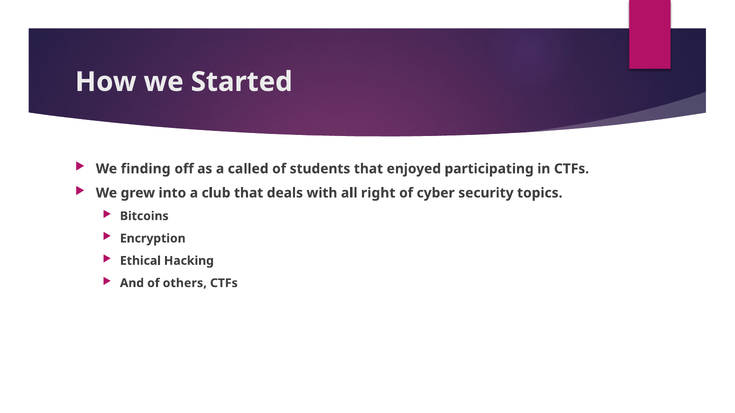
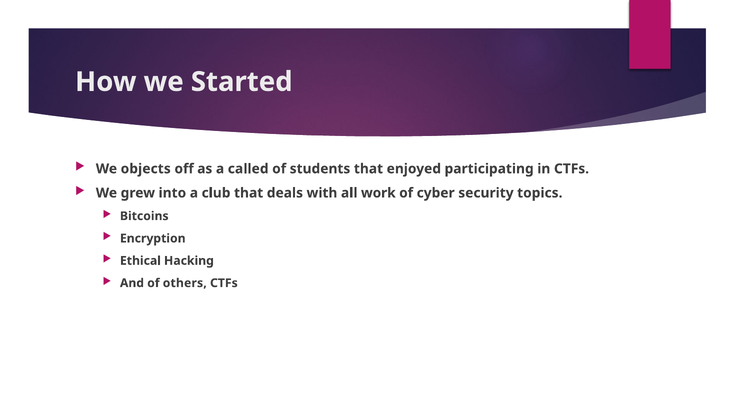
finding: finding -> objects (146, 169)
right: right -> work (378, 193)
